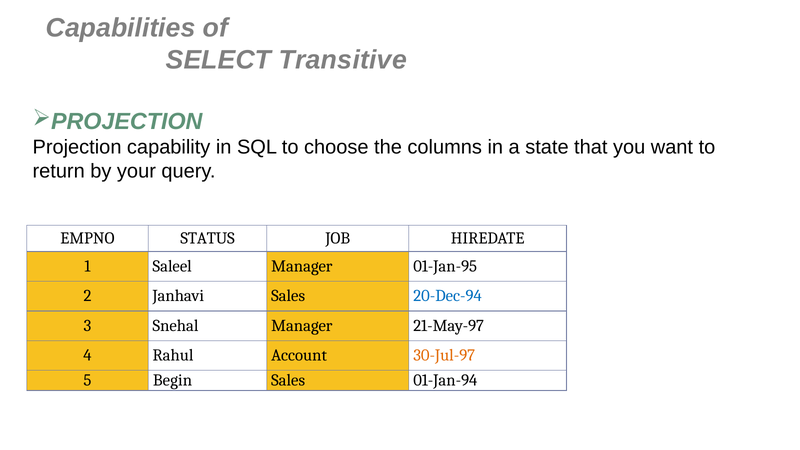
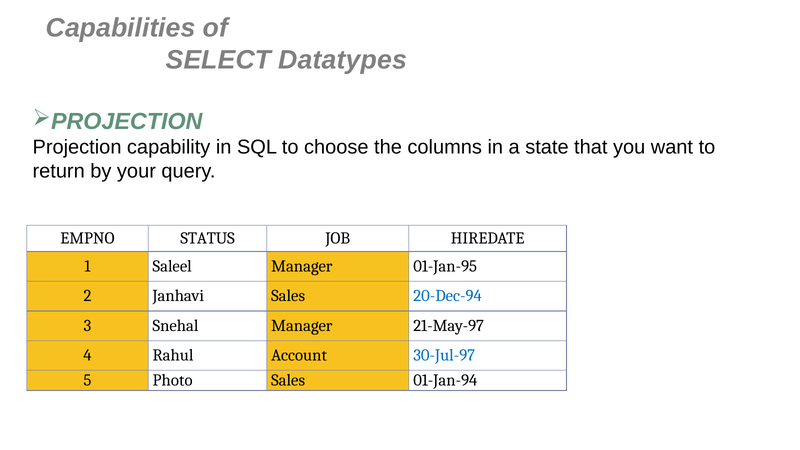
Transitive: Transitive -> Datatypes (343, 60)
30-Jul-97 colour: orange -> blue (444, 355)
Begin: Begin -> Photo (173, 380)
